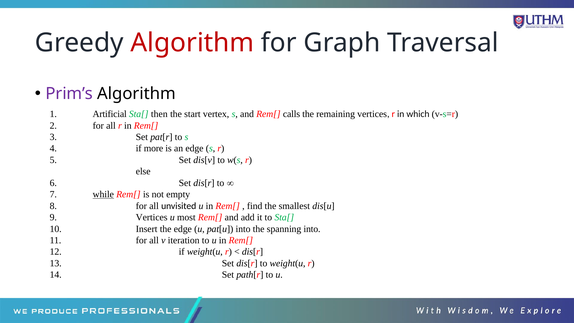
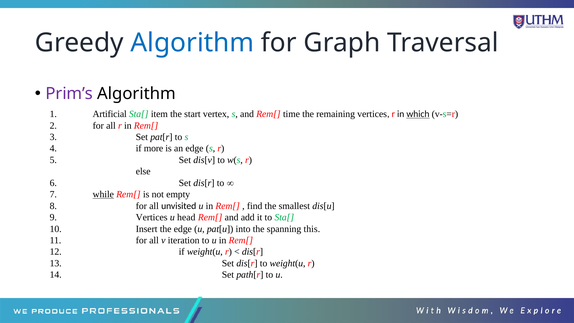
Algorithm colour: red -> blue (192, 43)
then: then -> item (159, 114)
calls: calls -> time (291, 114)
which underline: none -> present (418, 114)
most: most -> head (186, 217)
spanning into: into -> this (312, 229)
